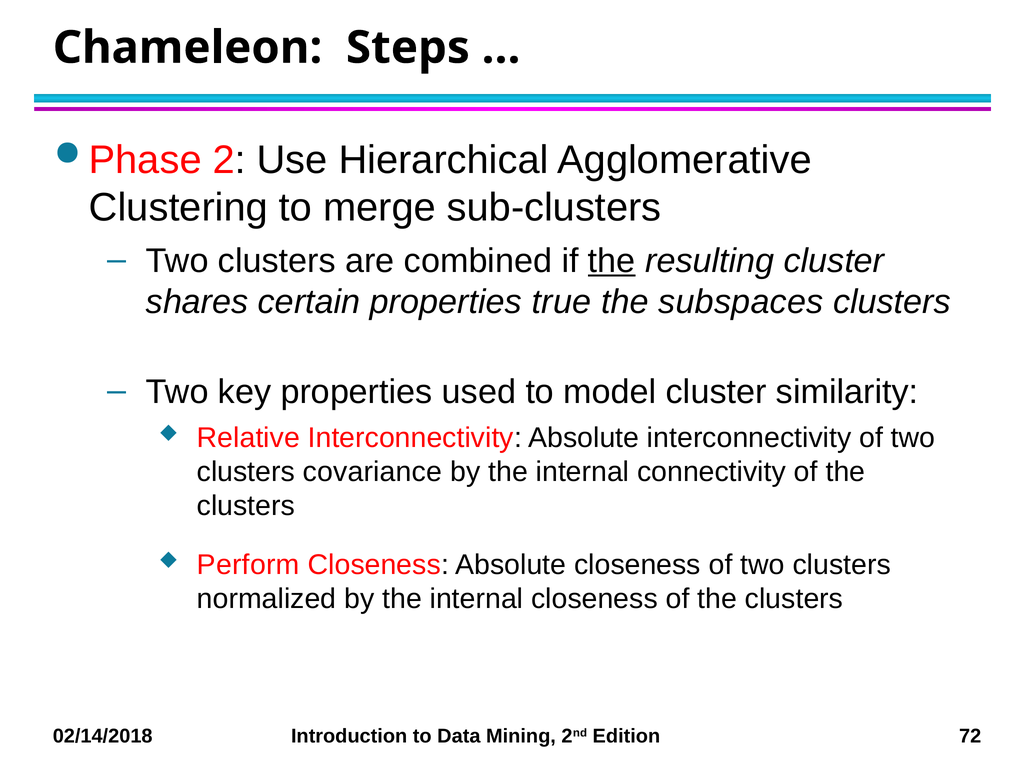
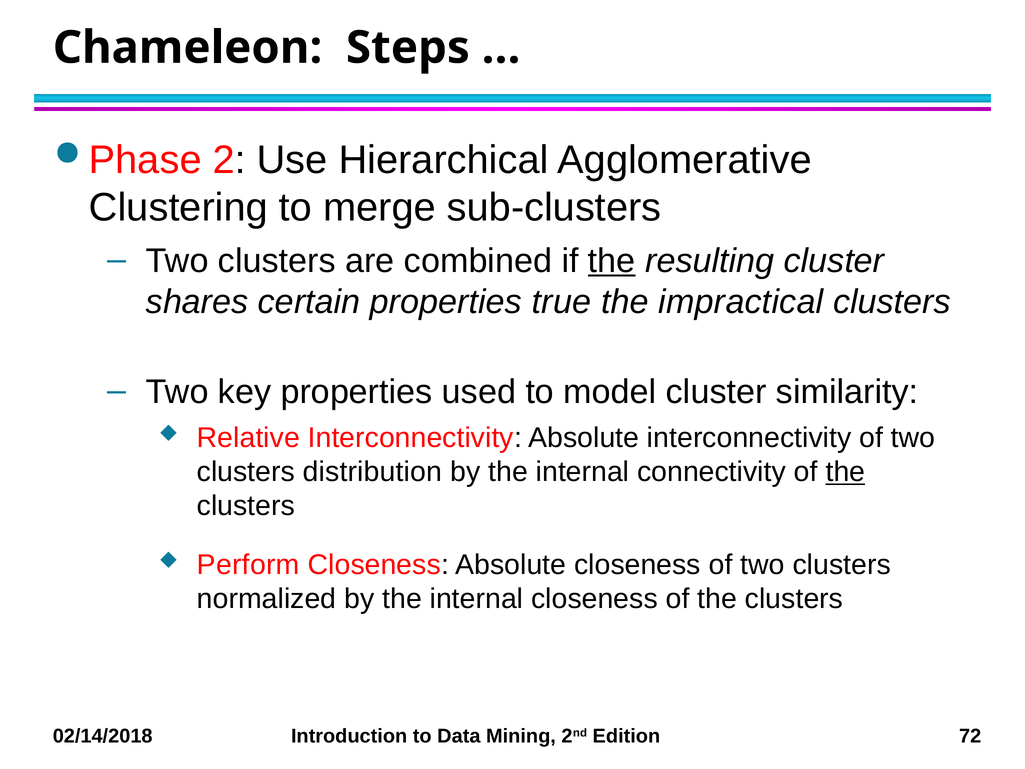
subspaces: subspaces -> impractical (741, 302)
covariance: covariance -> distribution (373, 472)
the underline: none -> present (845, 472)
